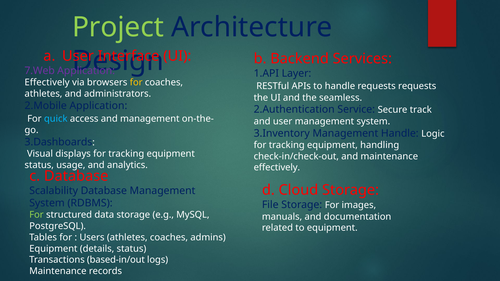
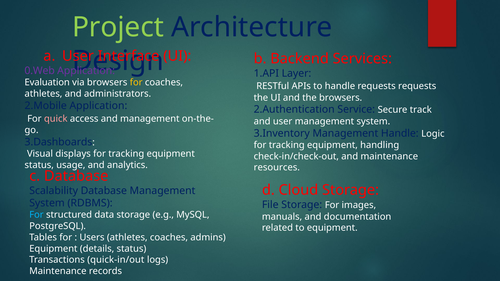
7.Web: 7.Web -> 0.Web (40, 71)
Effectively: Effectively -> Evaluation (47, 83)
the seamless: seamless -> browsers (341, 98)
quick colour: light blue -> pink (56, 119)
effectively: effectively -> resources (277, 168)
For colour: light green -> light blue (36, 215)
based-in/out: based-in/out -> quick-in/out (116, 260)
